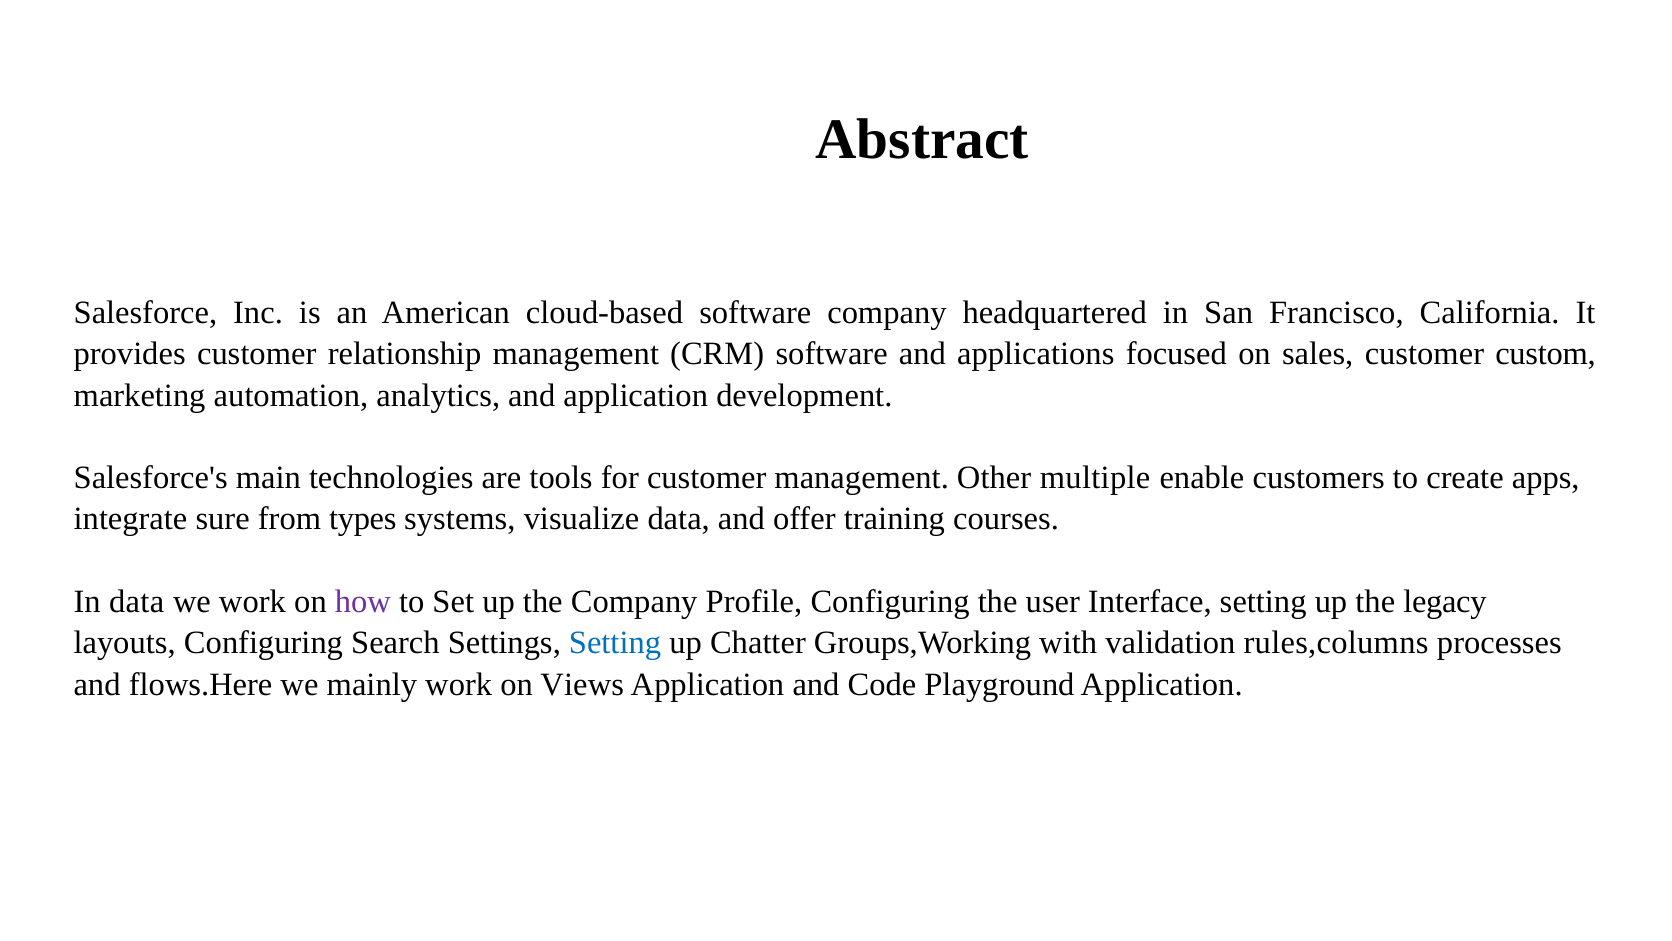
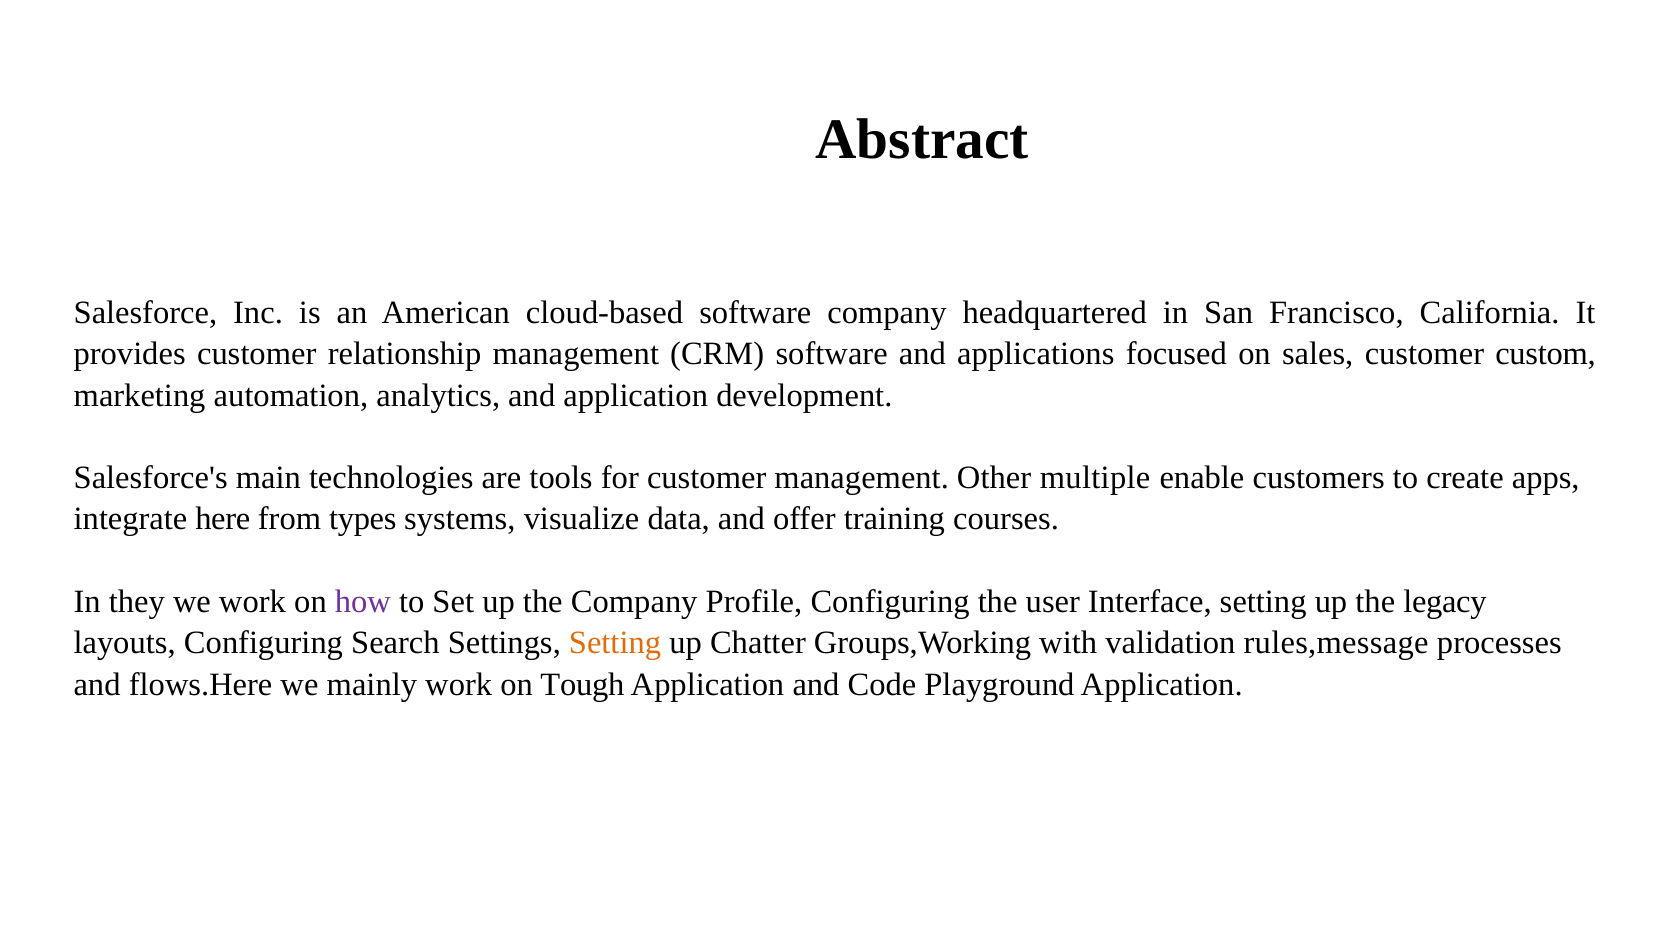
sure: sure -> here (223, 519)
In data: data -> they (137, 602)
Setting colour: blue -> orange (615, 643)
rules,columns: rules,columns -> rules,message (1336, 643)
Views: Views -> Tough (582, 684)
